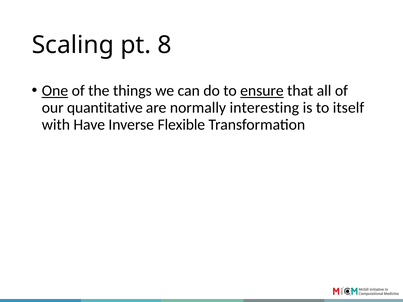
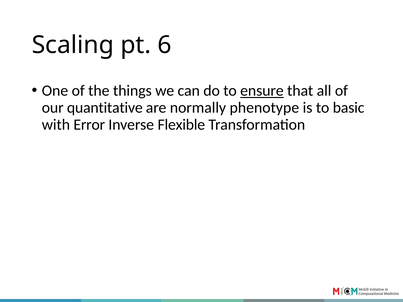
8: 8 -> 6 (165, 45)
One underline: present -> none (55, 91)
interesting: interesting -> phenotype (264, 108)
itself: itself -> basic (349, 108)
Have: Have -> Error (89, 125)
